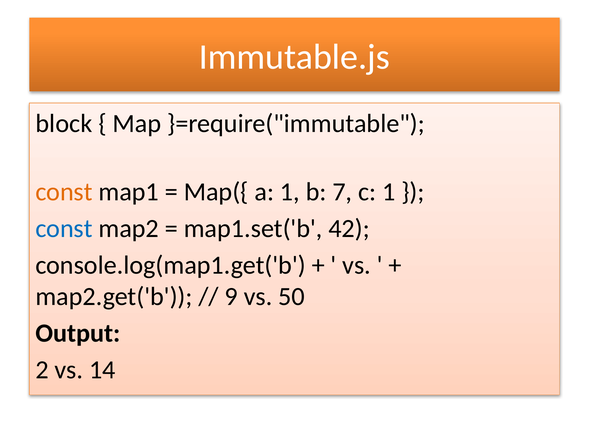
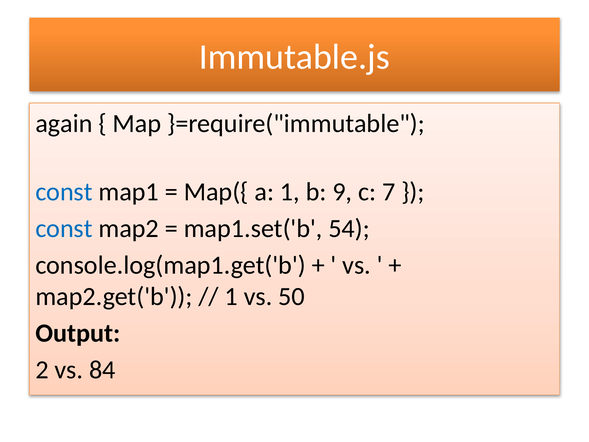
block: block -> again (64, 124)
const colour: orange -> blue (64, 192)
7: 7 -> 9 (342, 192)
c 1: 1 -> 7 (389, 192)
42: 42 -> 54 (349, 228)
9: 9 -> 1 (231, 296)
14: 14 -> 84 (102, 370)
